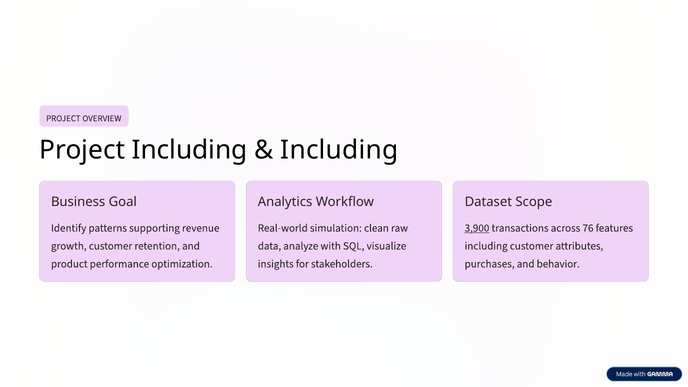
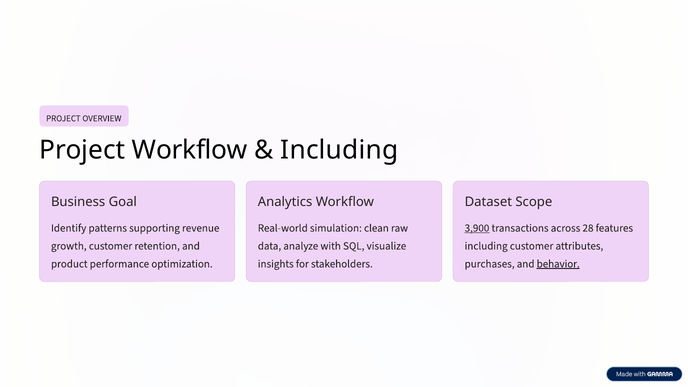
Project Including: Including -> Workflow (190, 150)
76: 76 -> 28 (588, 228)
behavior underline: none -> present (558, 264)
